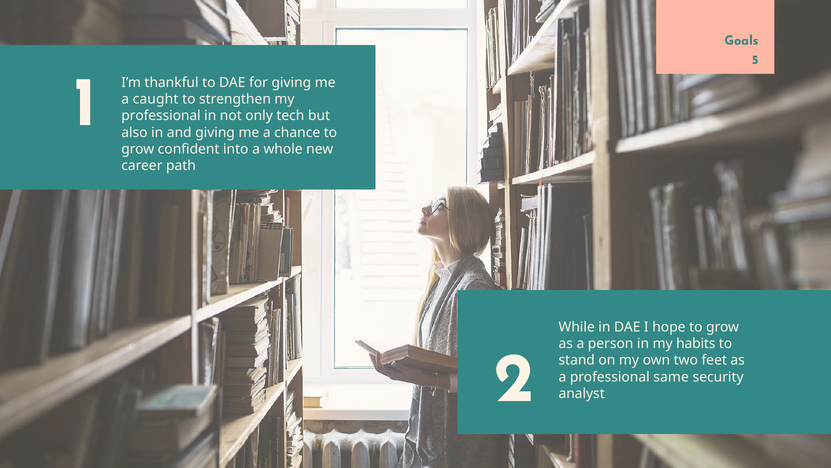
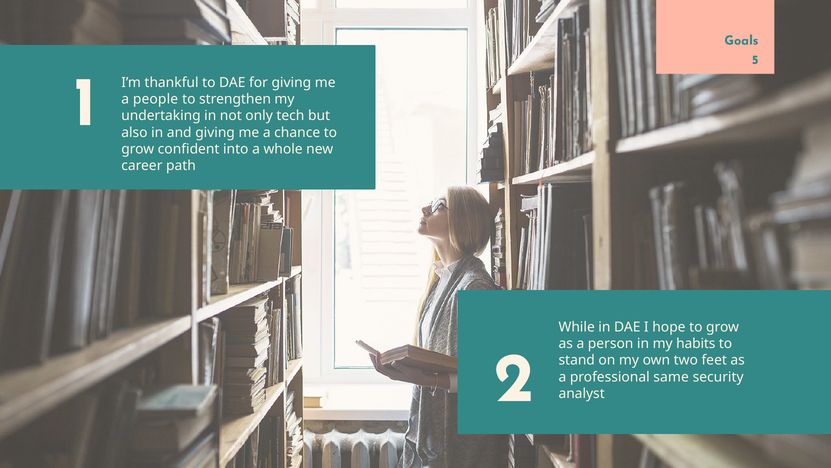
caught: caught -> people (156, 99)
professional: professional -> undertaking (161, 116)
